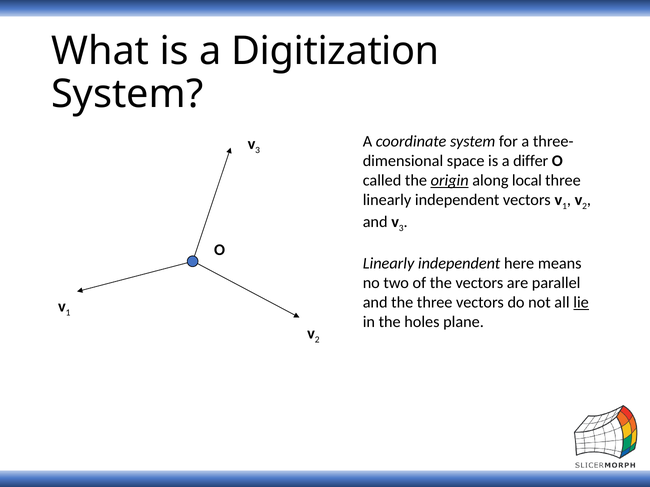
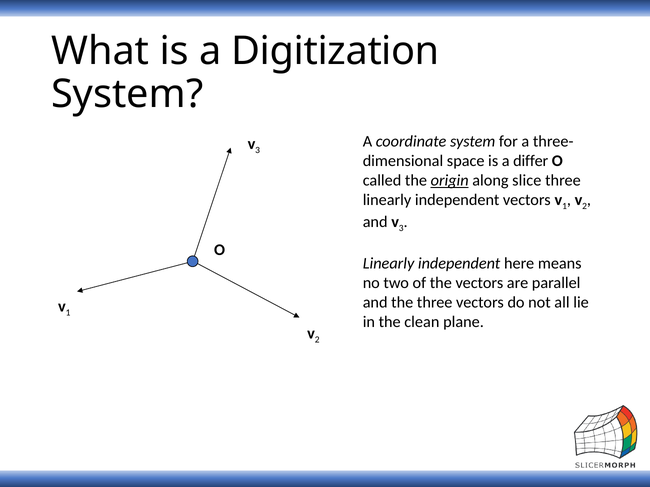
local: local -> slice (527, 181)
lie underline: present -> none (581, 303)
holes: holes -> clean (422, 322)
